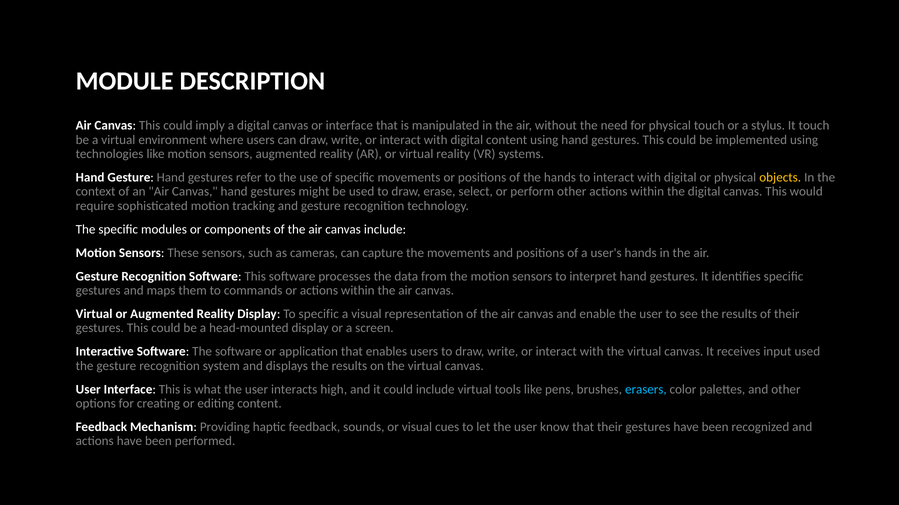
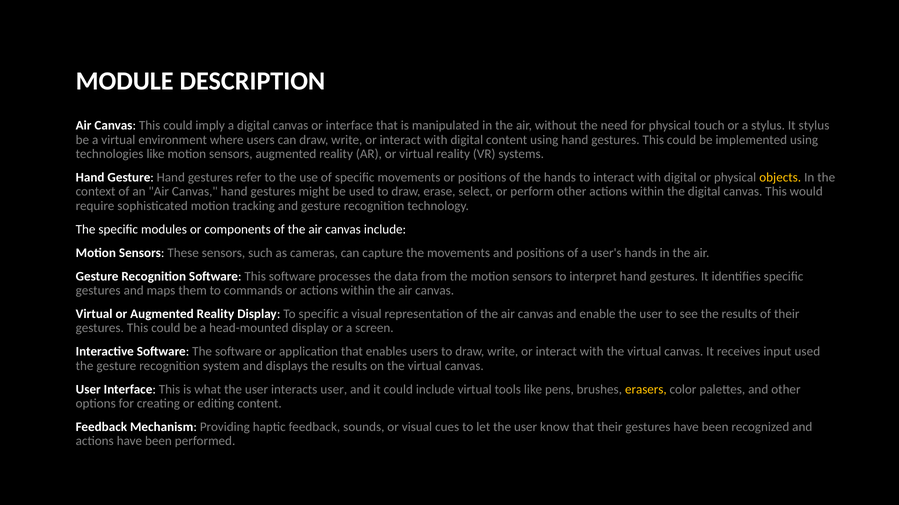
It touch: touch -> stylus (814, 126)
interacts high: high -> user (334, 390)
erasers colour: light blue -> yellow (646, 390)
